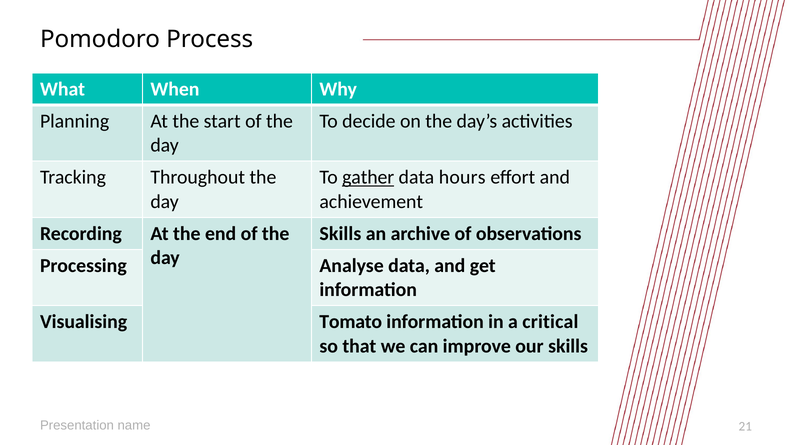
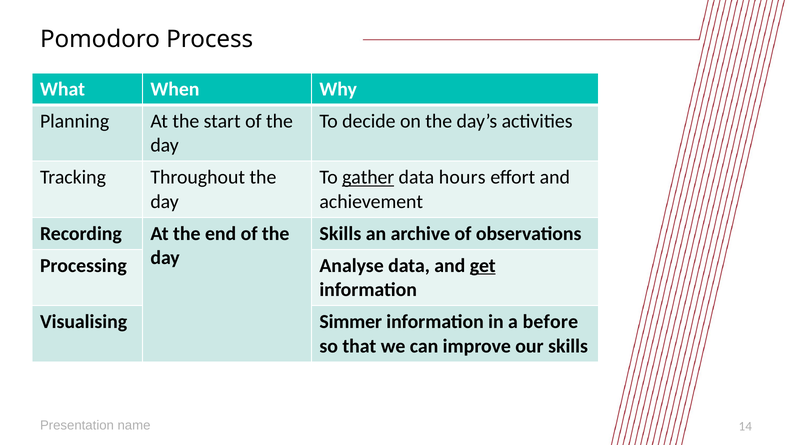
get underline: none -> present (483, 266)
Tomato: Tomato -> Simmer (351, 322)
critical: critical -> before (550, 322)
21: 21 -> 14 (745, 427)
